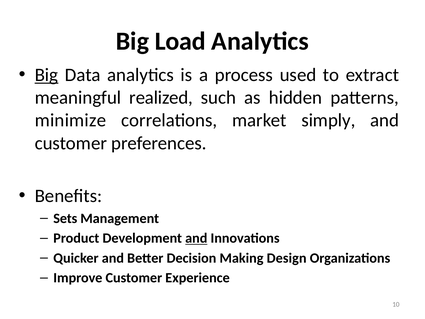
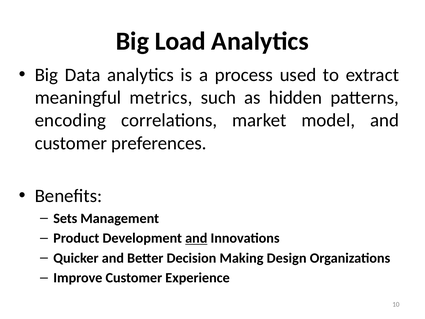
Big underline: present -> none (46, 75)
realized: realized -> metrics (161, 98)
minimize: minimize -> encoding (70, 120)
simply: simply -> model (328, 120)
